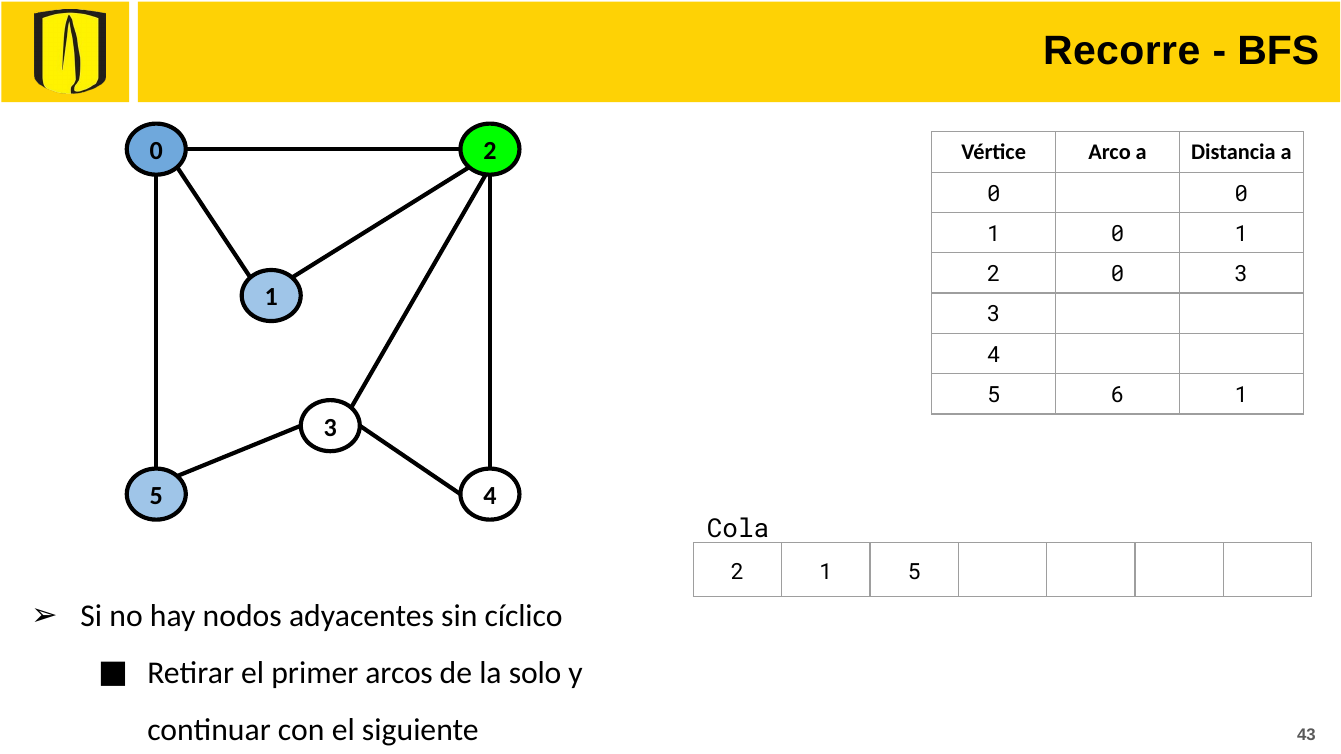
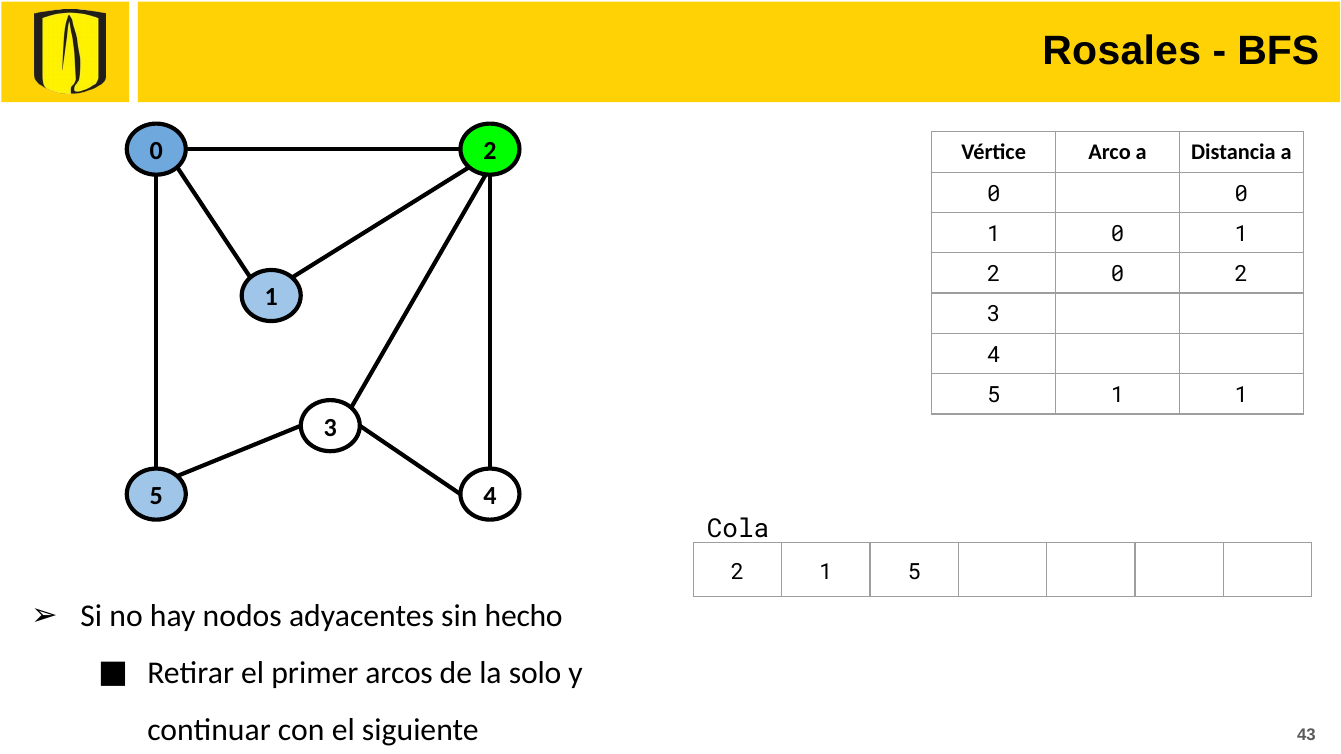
Recorre: Recorre -> Rosales (1122, 51)
0 3: 3 -> 2 (1241, 274)
5 6: 6 -> 1 (1118, 395)
cíclico: cíclico -> hecho (524, 617)
